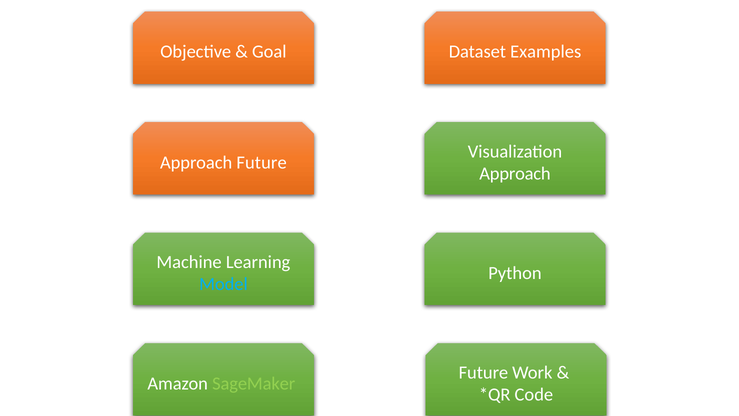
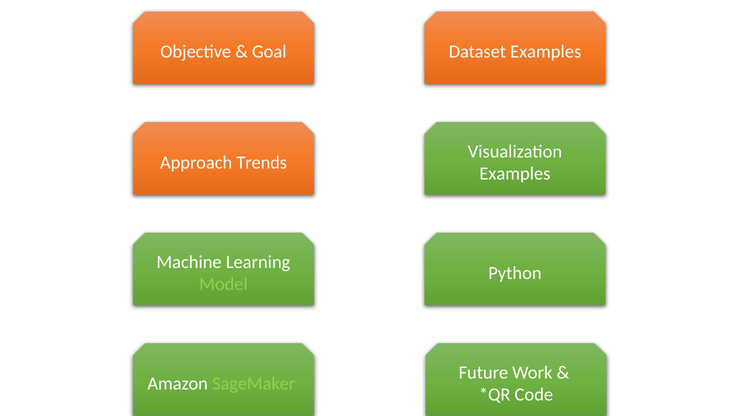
Approach Future: Future -> Trends (262, 162)
Approach: Approach -> Examples (515, 173)
Model colour: light blue -> light green (223, 284)
